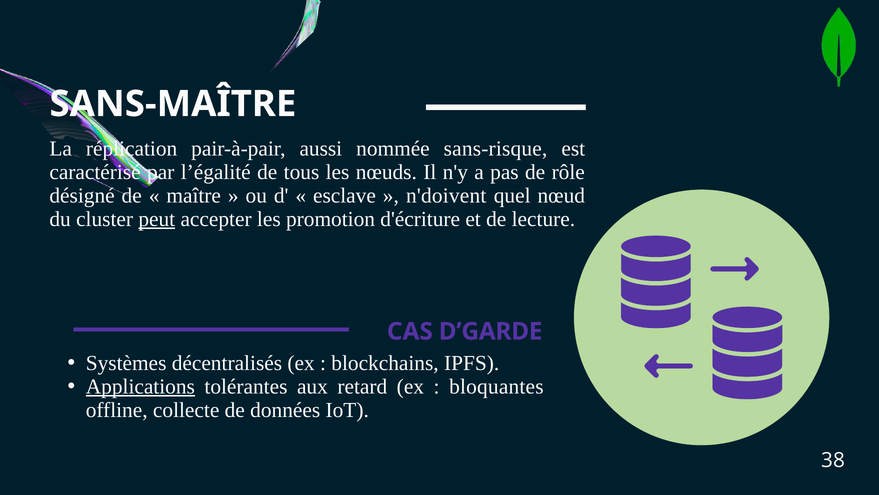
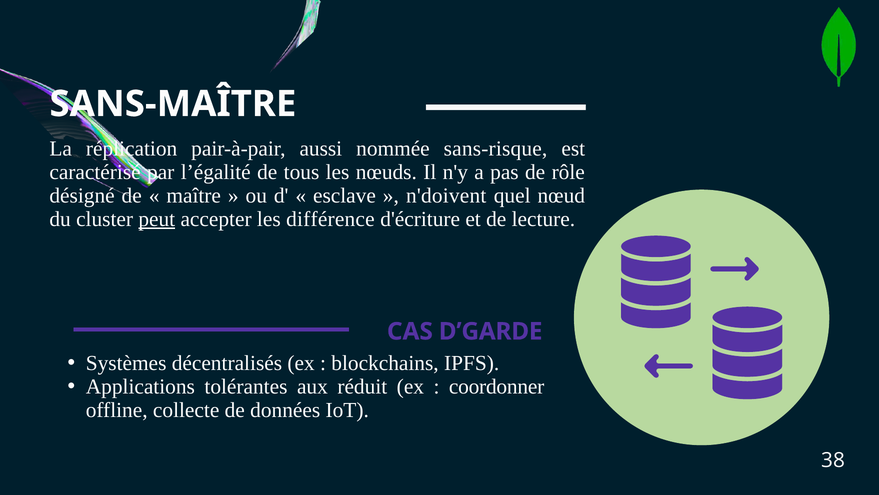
promotion: promotion -> différence (330, 219)
Applications underline: present -> none (140, 386)
retard: retard -> réduit (362, 386)
bloquantes: bloquantes -> coordonner (497, 386)
